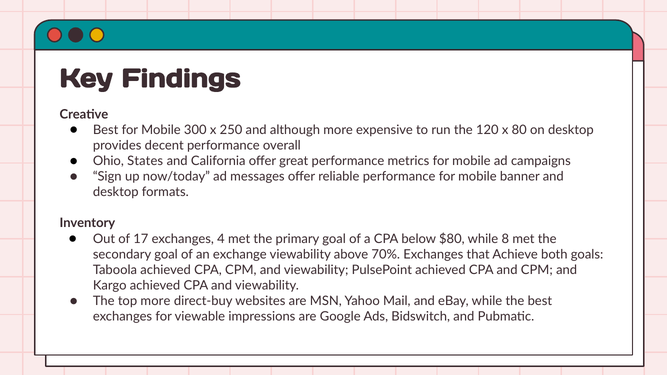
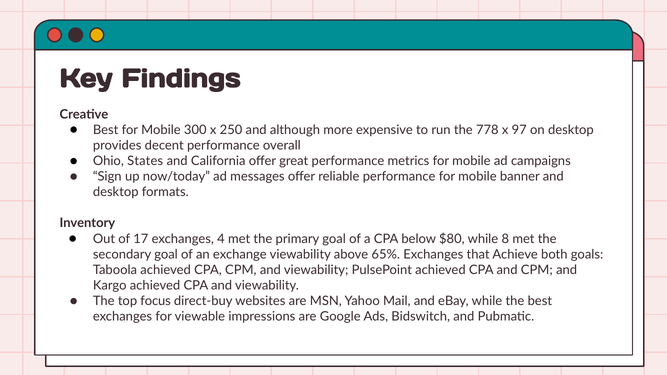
120: 120 -> 778 (487, 130)
80: 80 -> 97 (519, 130)
70%: 70% -> 65% (386, 254)
top more: more -> focus (156, 301)
